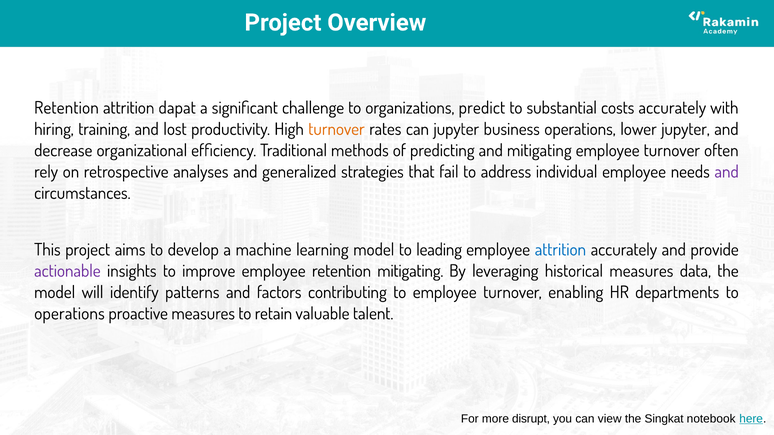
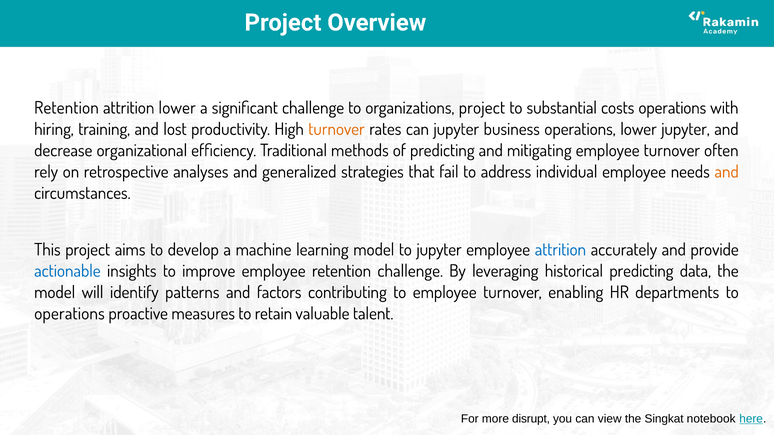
attrition dapat: dapat -> lower (177, 108)
organizations predict: predict -> project (482, 108)
costs accurately: accurately -> operations (672, 108)
and colour: purple -> orange (727, 172)
to leading: leading -> jupyter (439, 250)
actionable colour: purple -> blue (67, 271)
retention mitigating: mitigating -> challenge (410, 271)
historical measures: measures -> predicting (641, 271)
